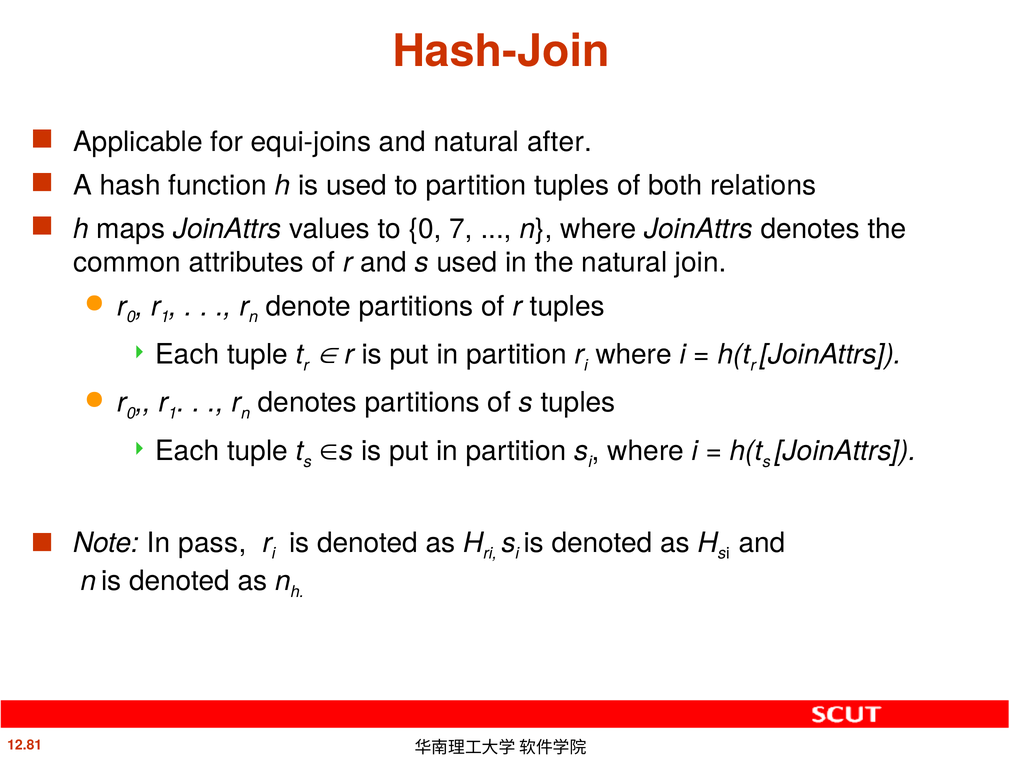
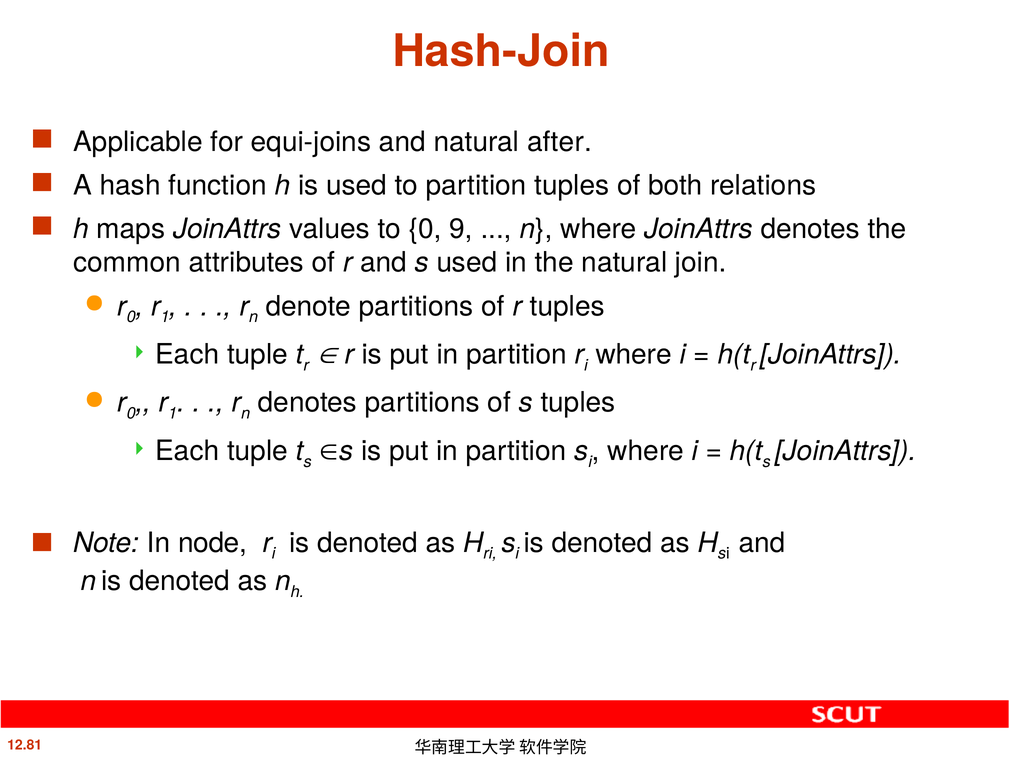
7: 7 -> 9 (461, 229)
pass: pass -> node (213, 542)
